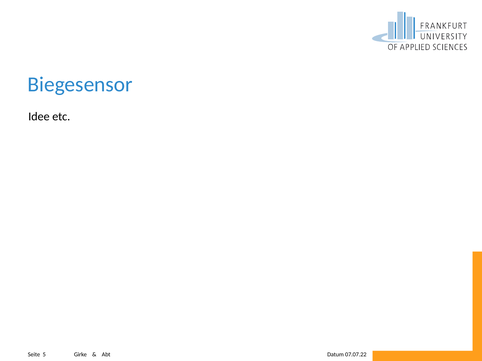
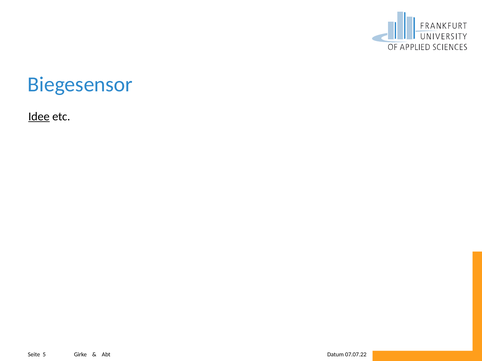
Idee underline: none -> present (39, 117)
